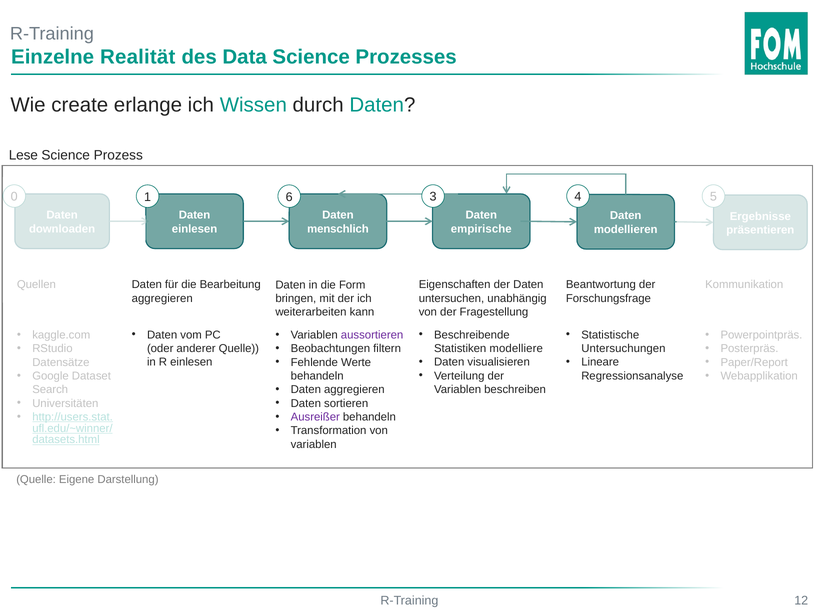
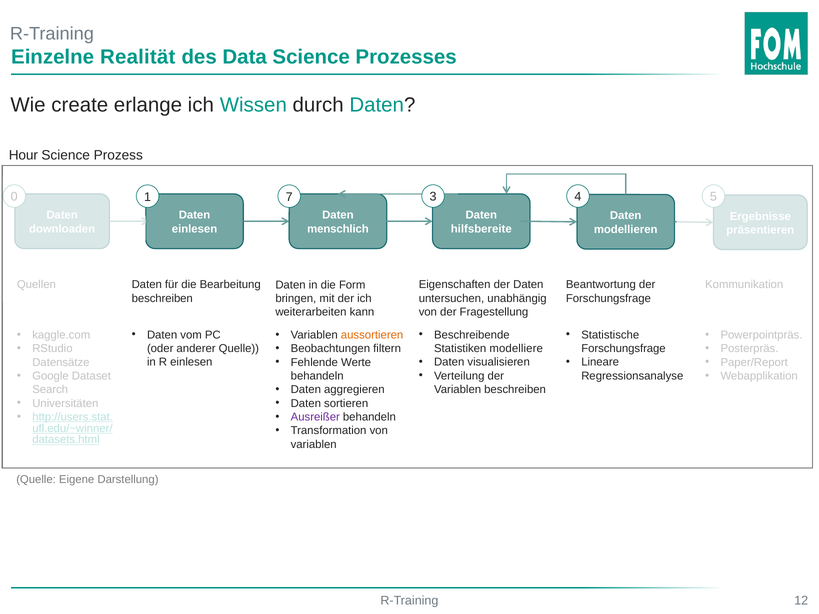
Lese: Lese -> Hour (23, 155)
6: 6 -> 7 (289, 197)
empirische: empirische -> hilfsbereite (481, 229)
aggregieren: aggregieren -> beschreiben (162, 299)
aussortieren colour: purple -> orange (372, 335)
Untersuchungen: Untersuchungen -> Forschungsfrage (623, 349)
